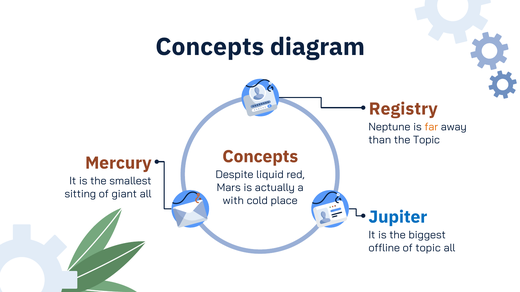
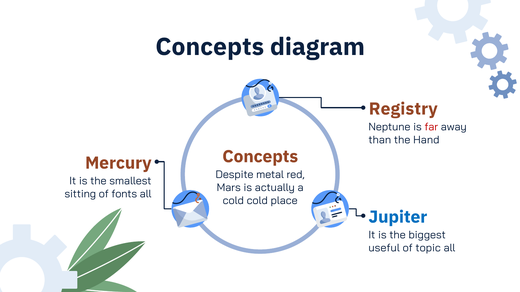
far colour: orange -> red (431, 127)
the Topic: Topic -> Hand (426, 140)
liquid: liquid -> metal (270, 175)
giant: giant -> fonts (124, 194)
with: with -> cold (233, 201)
offline: offline -> useful (384, 248)
